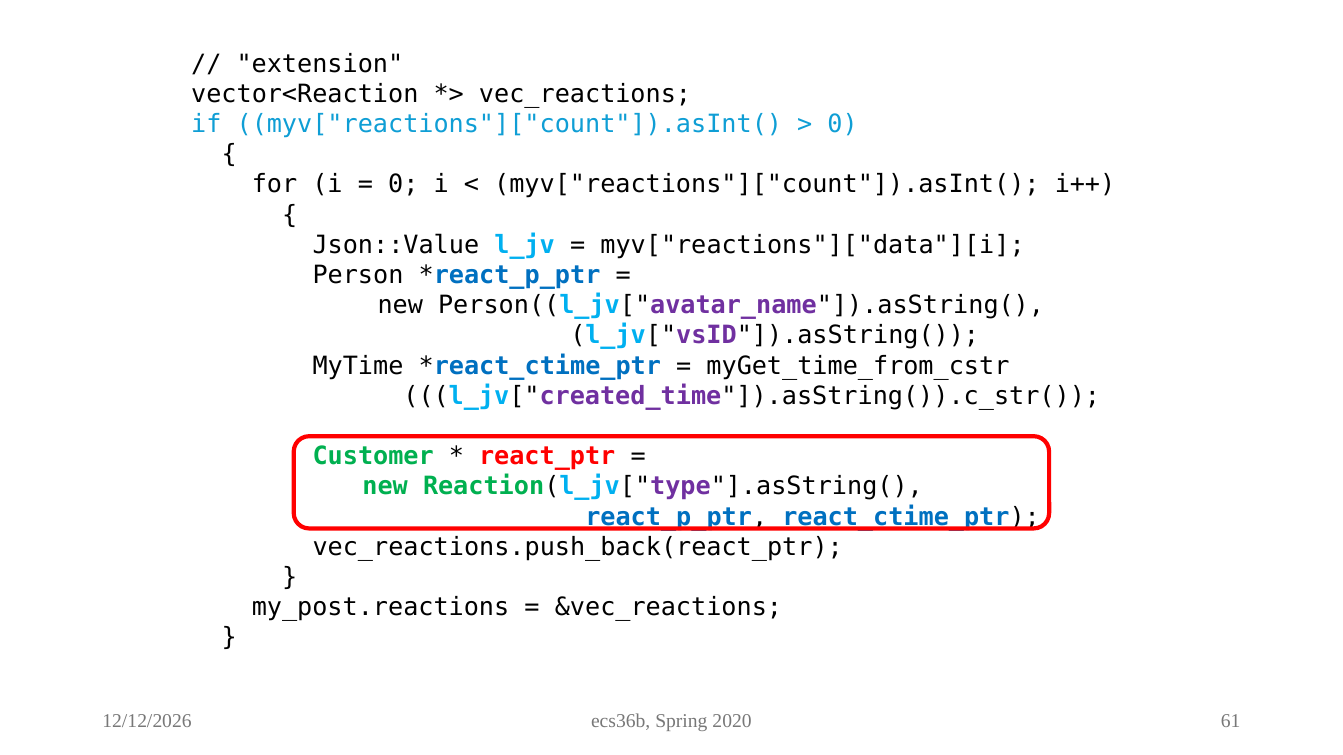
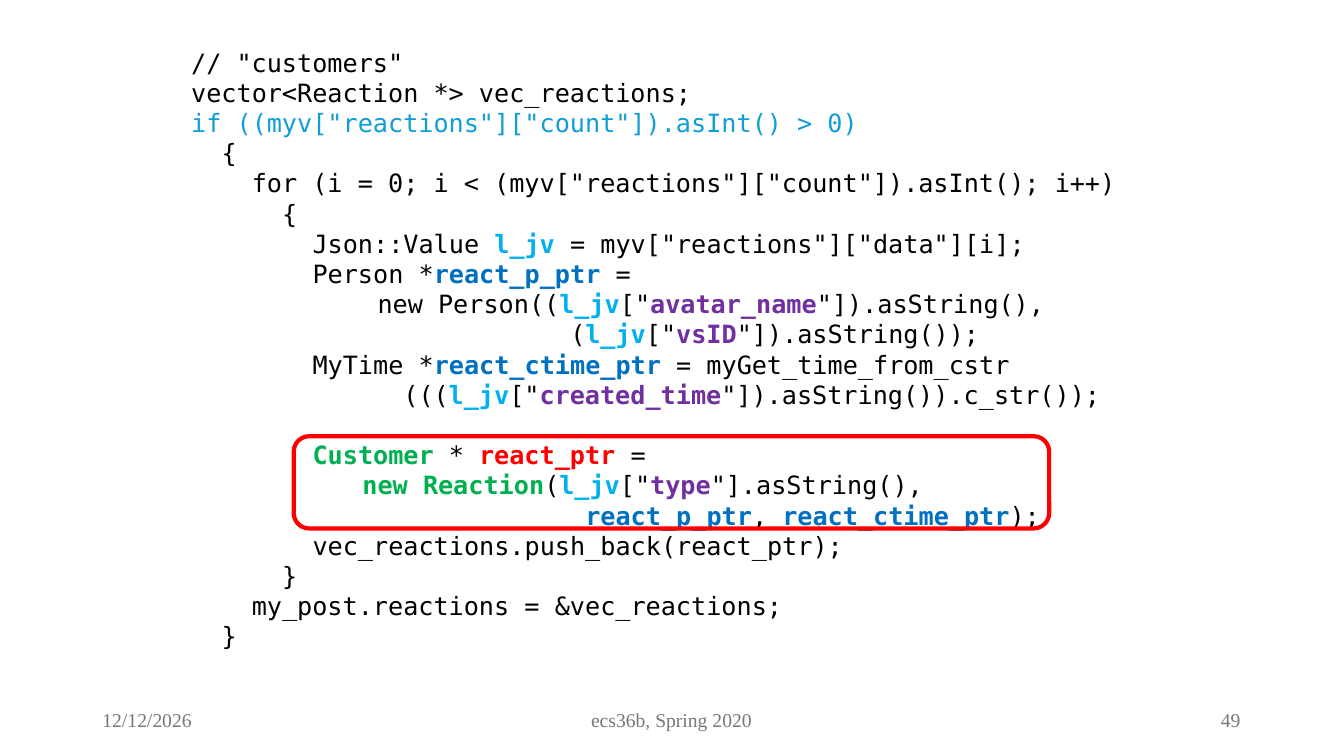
extension: extension -> customers (320, 64)
61: 61 -> 49 (1231, 722)
